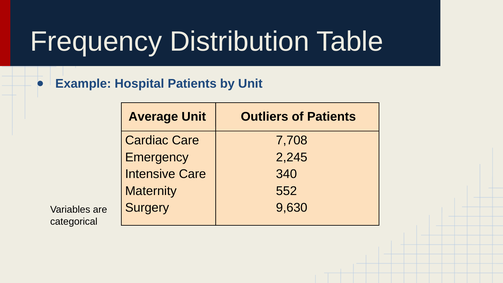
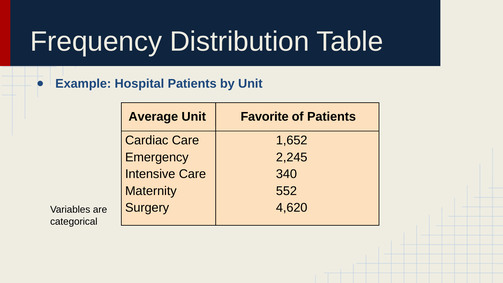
Outliers: Outliers -> Favorite (265, 117)
7,708: 7,708 -> 1,652 (292, 140)
9,630: 9,630 -> 4,620 (292, 208)
